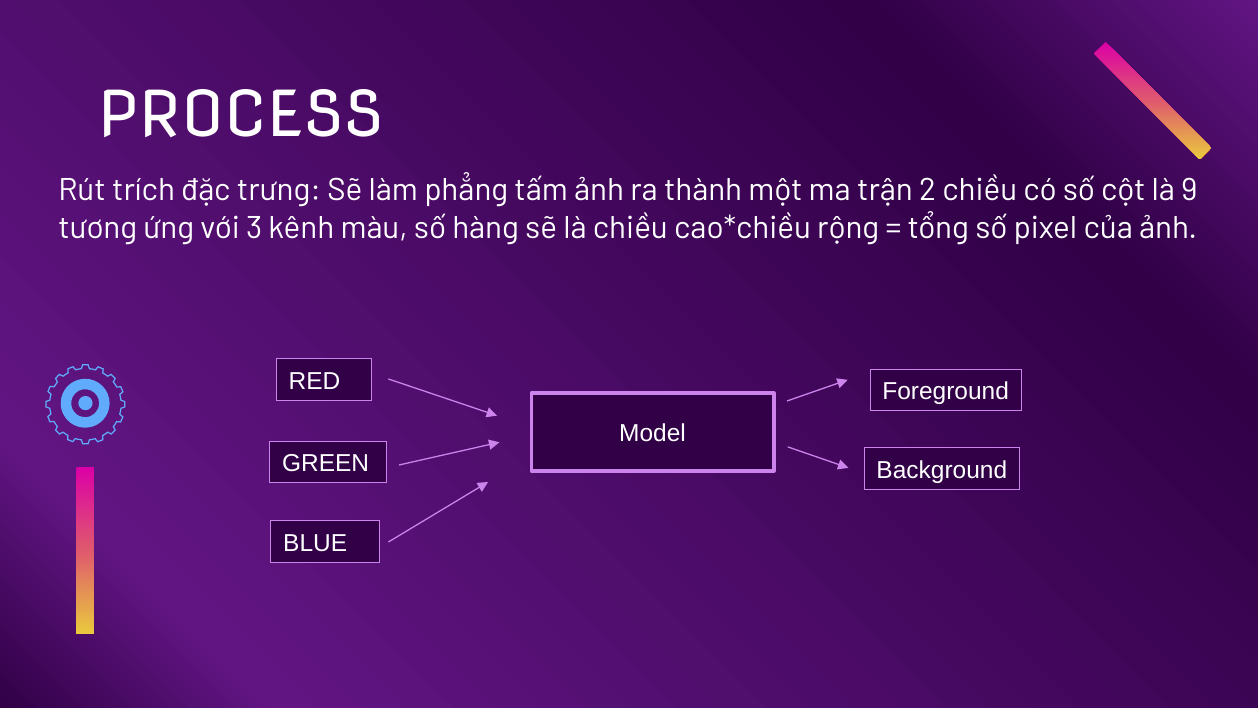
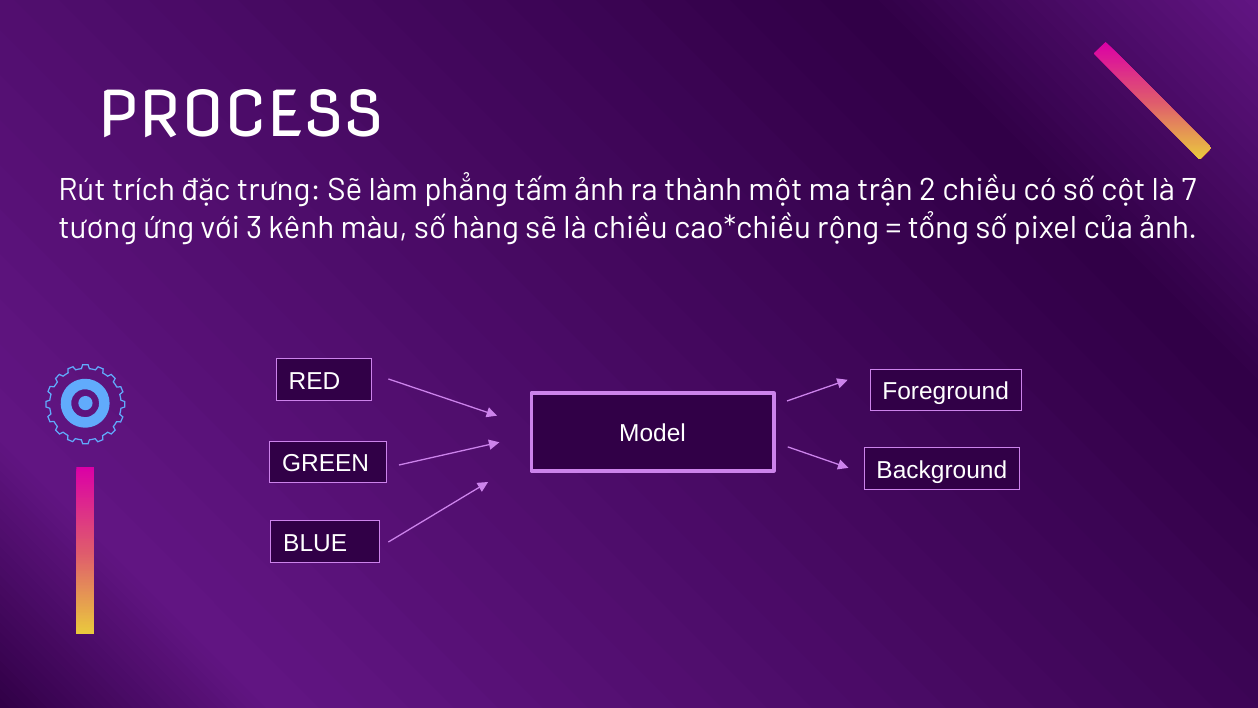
9: 9 -> 7 (1189, 190)
